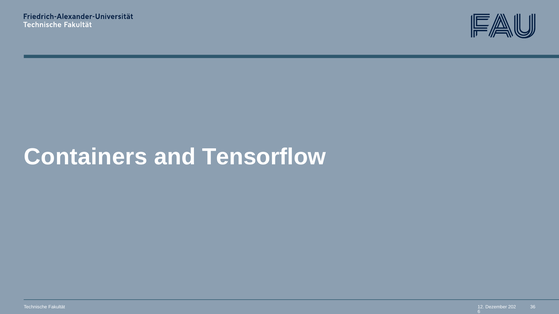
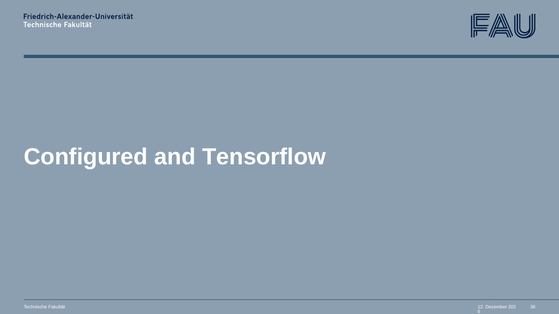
Containers: Containers -> Configured (86, 157)
